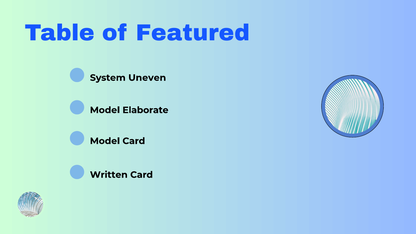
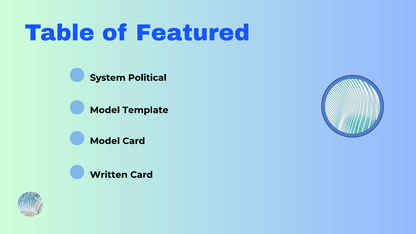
Uneven: Uneven -> Political (147, 78)
Elaborate: Elaborate -> Template (145, 110)
